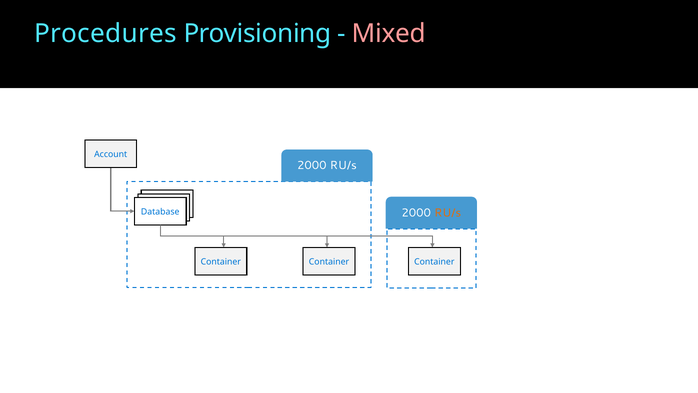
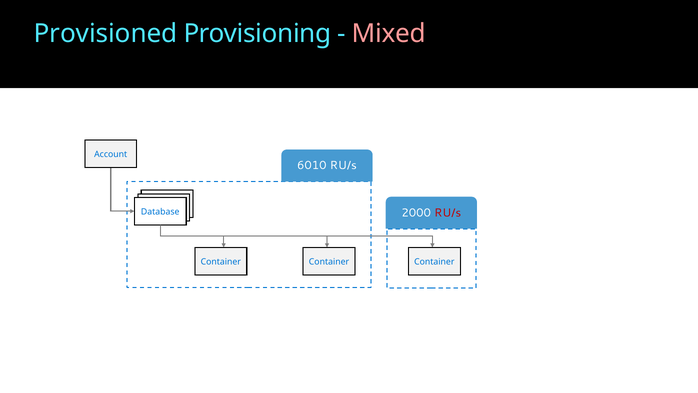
Procedures: Procedures -> Provisioned (106, 34)
2000: 2000 -> 6010 (312, 165)
RU/s colour: orange -> red (448, 212)
